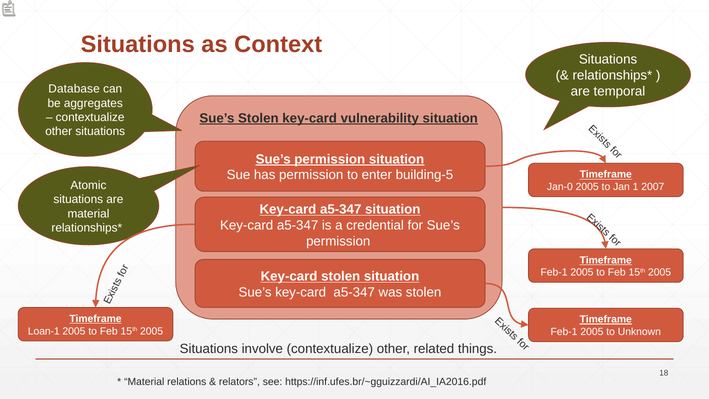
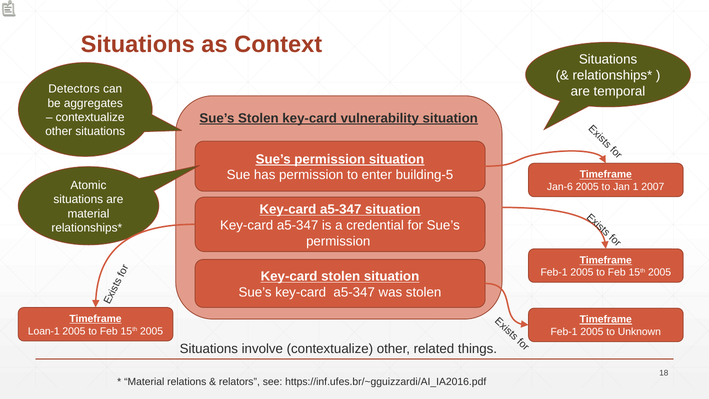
Database: Database -> Detectors (74, 89)
Jan-0: Jan-0 -> Jan-6 (560, 187)
